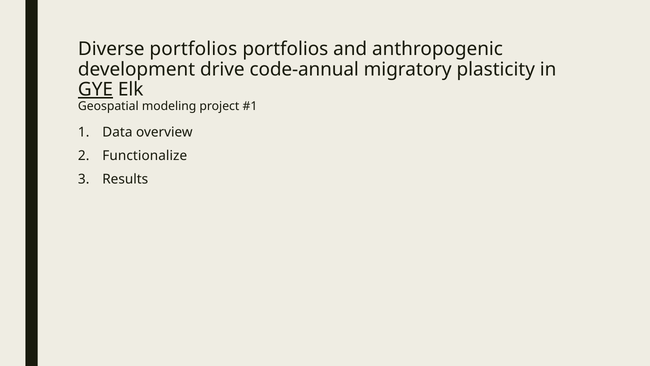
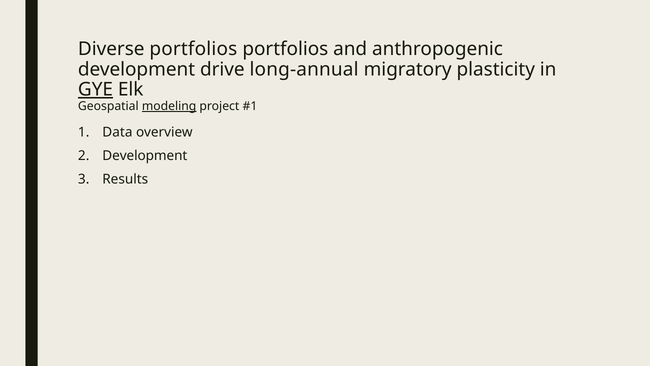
code-annual: code-annual -> long-annual (304, 69)
modeling underline: none -> present (169, 106)
Functionalize: Functionalize -> Development (145, 155)
